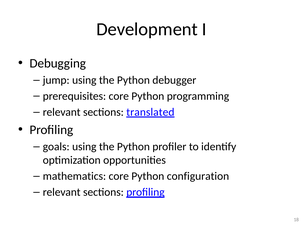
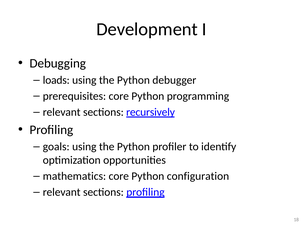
jump: jump -> loads (56, 80)
translated: translated -> recursively (151, 112)
